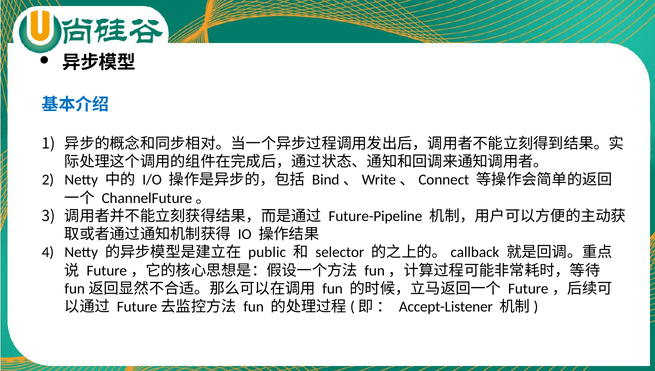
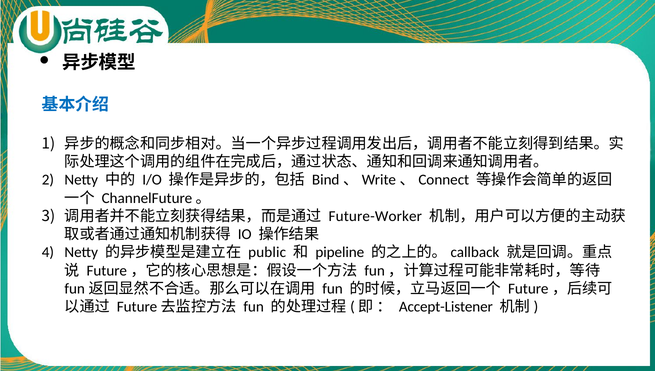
Future-Pipeline: Future-Pipeline -> Future-Worker (375, 217)
selector: selector -> pipeline (340, 253)
